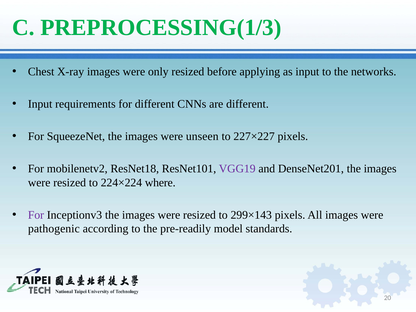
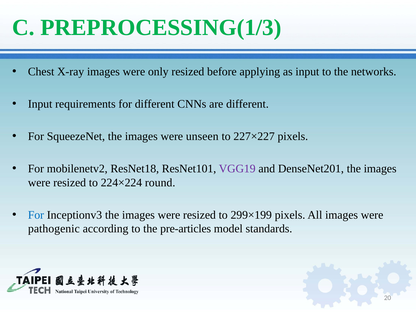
where: where -> round (160, 183)
For colour: purple -> blue (36, 215)
299×143: 299×143 -> 299×199 (251, 215)
pre-readily: pre-readily -> pre-articles (186, 229)
